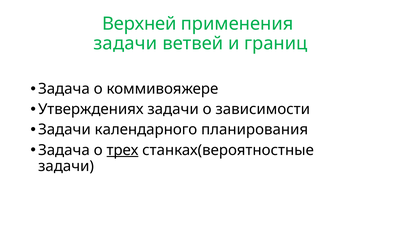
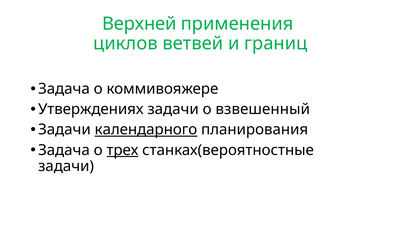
задачи: задачи -> циклов (125, 44)
зависимости: зависимости -> взвешенный (263, 110)
календарного underline: none -> present (146, 130)
